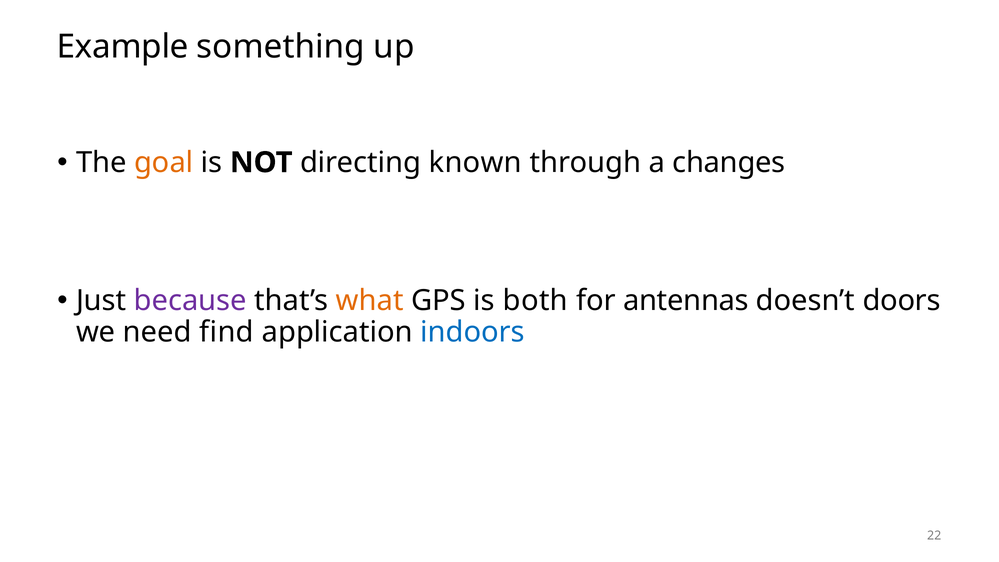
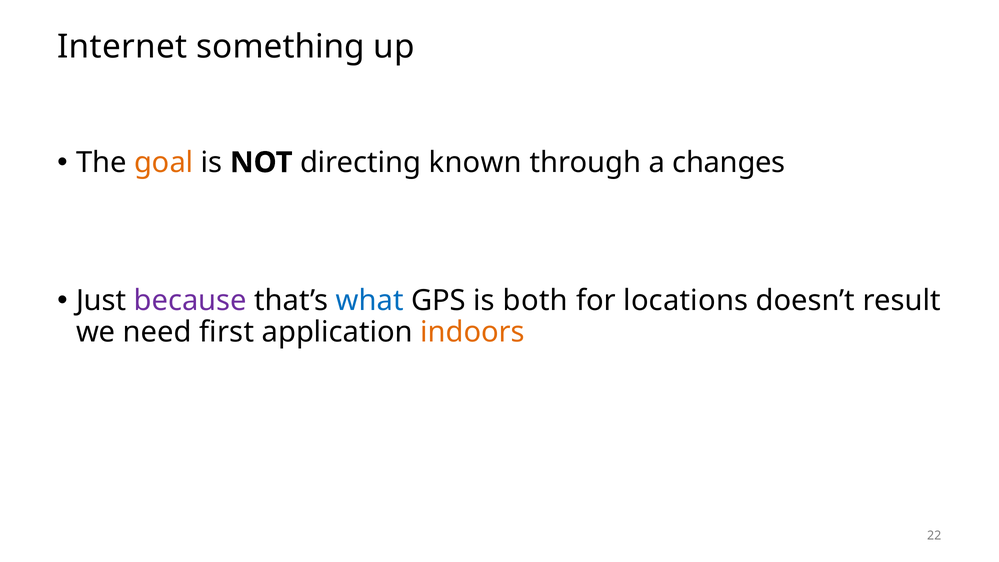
Example: Example -> Internet (122, 47)
what colour: orange -> blue (370, 301)
antennas: antennas -> locations (686, 301)
doors: doors -> result (902, 301)
find: find -> first (227, 332)
indoors colour: blue -> orange (473, 332)
